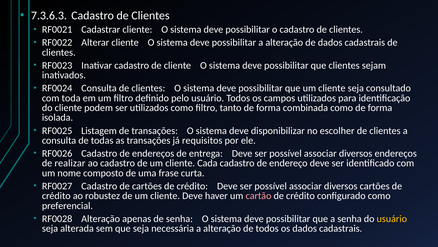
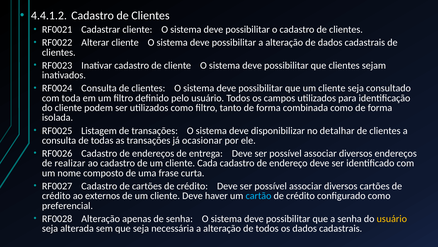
7.3.6.3: 7.3.6.3 -> 4.4.1.2 (49, 16)
escolher: escolher -> detalhar (337, 130)
requisitos: requisitos -> ocasionar (202, 140)
robustez: robustez -> externos (103, 195)
cartão colour: pink -> light blue (258, 195)
